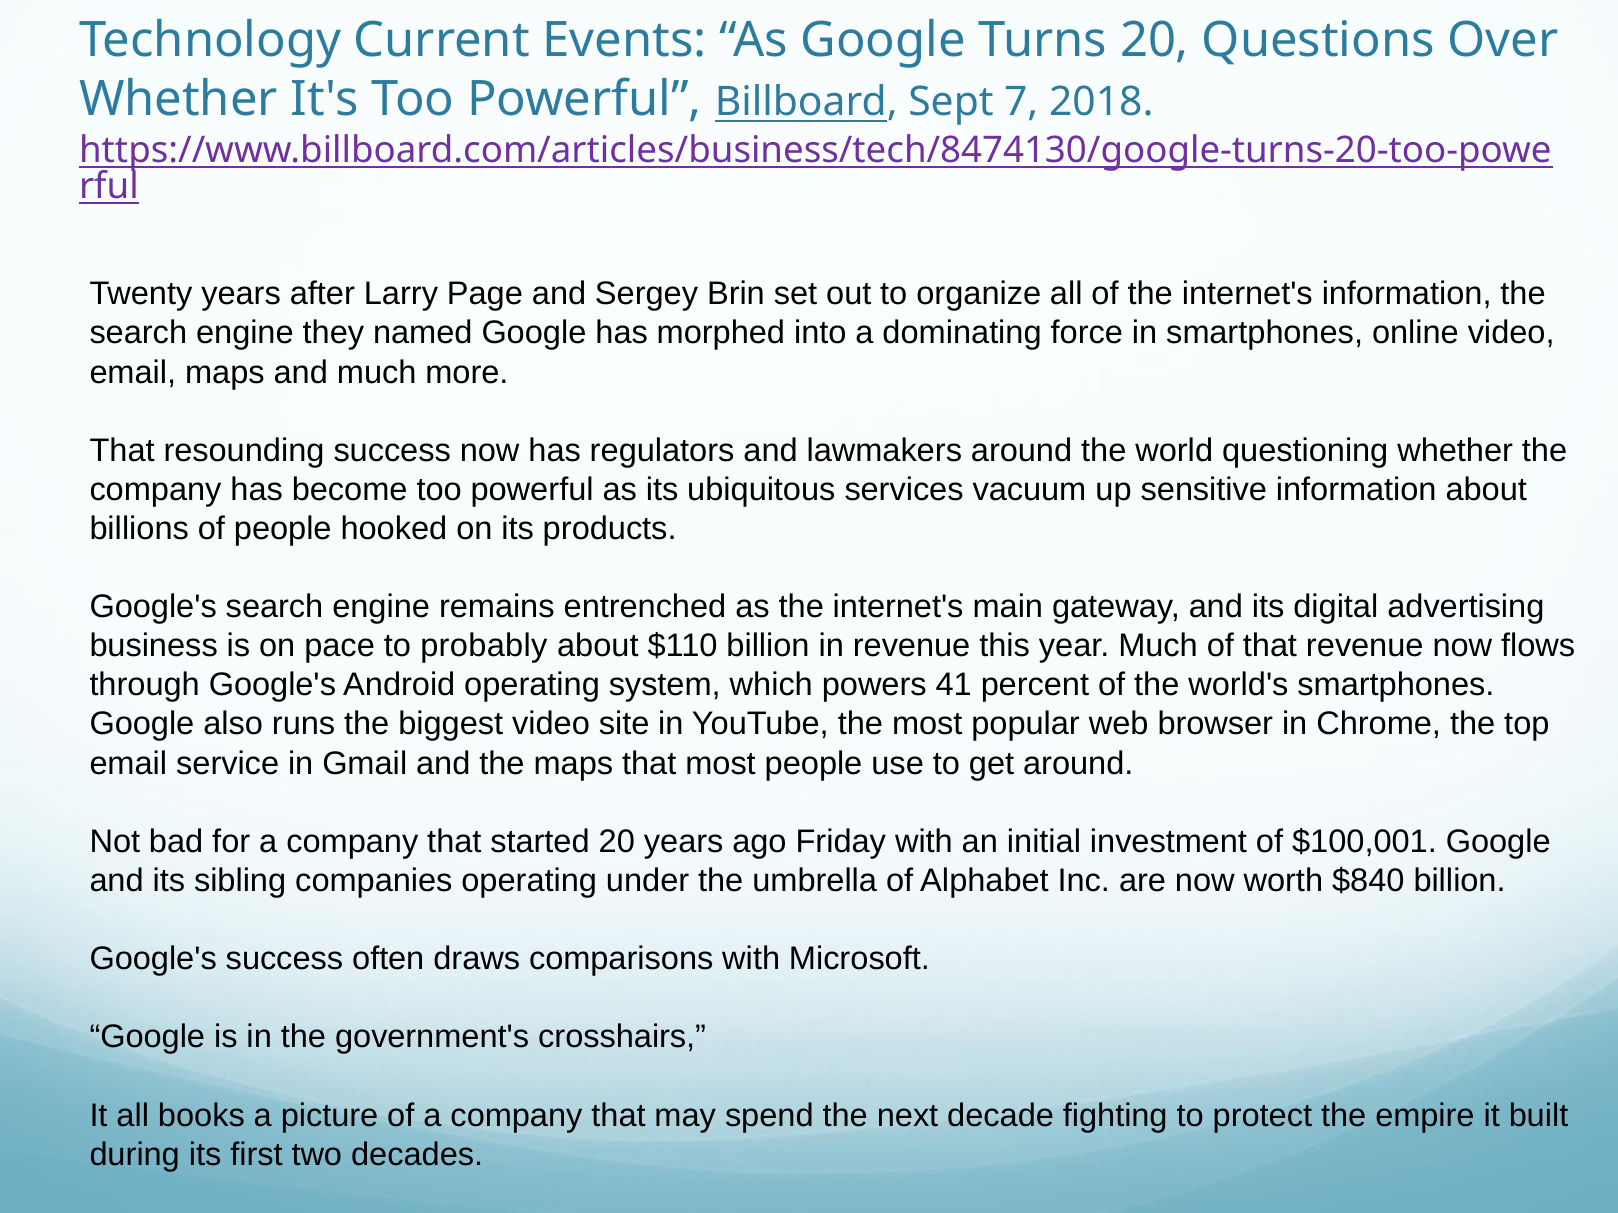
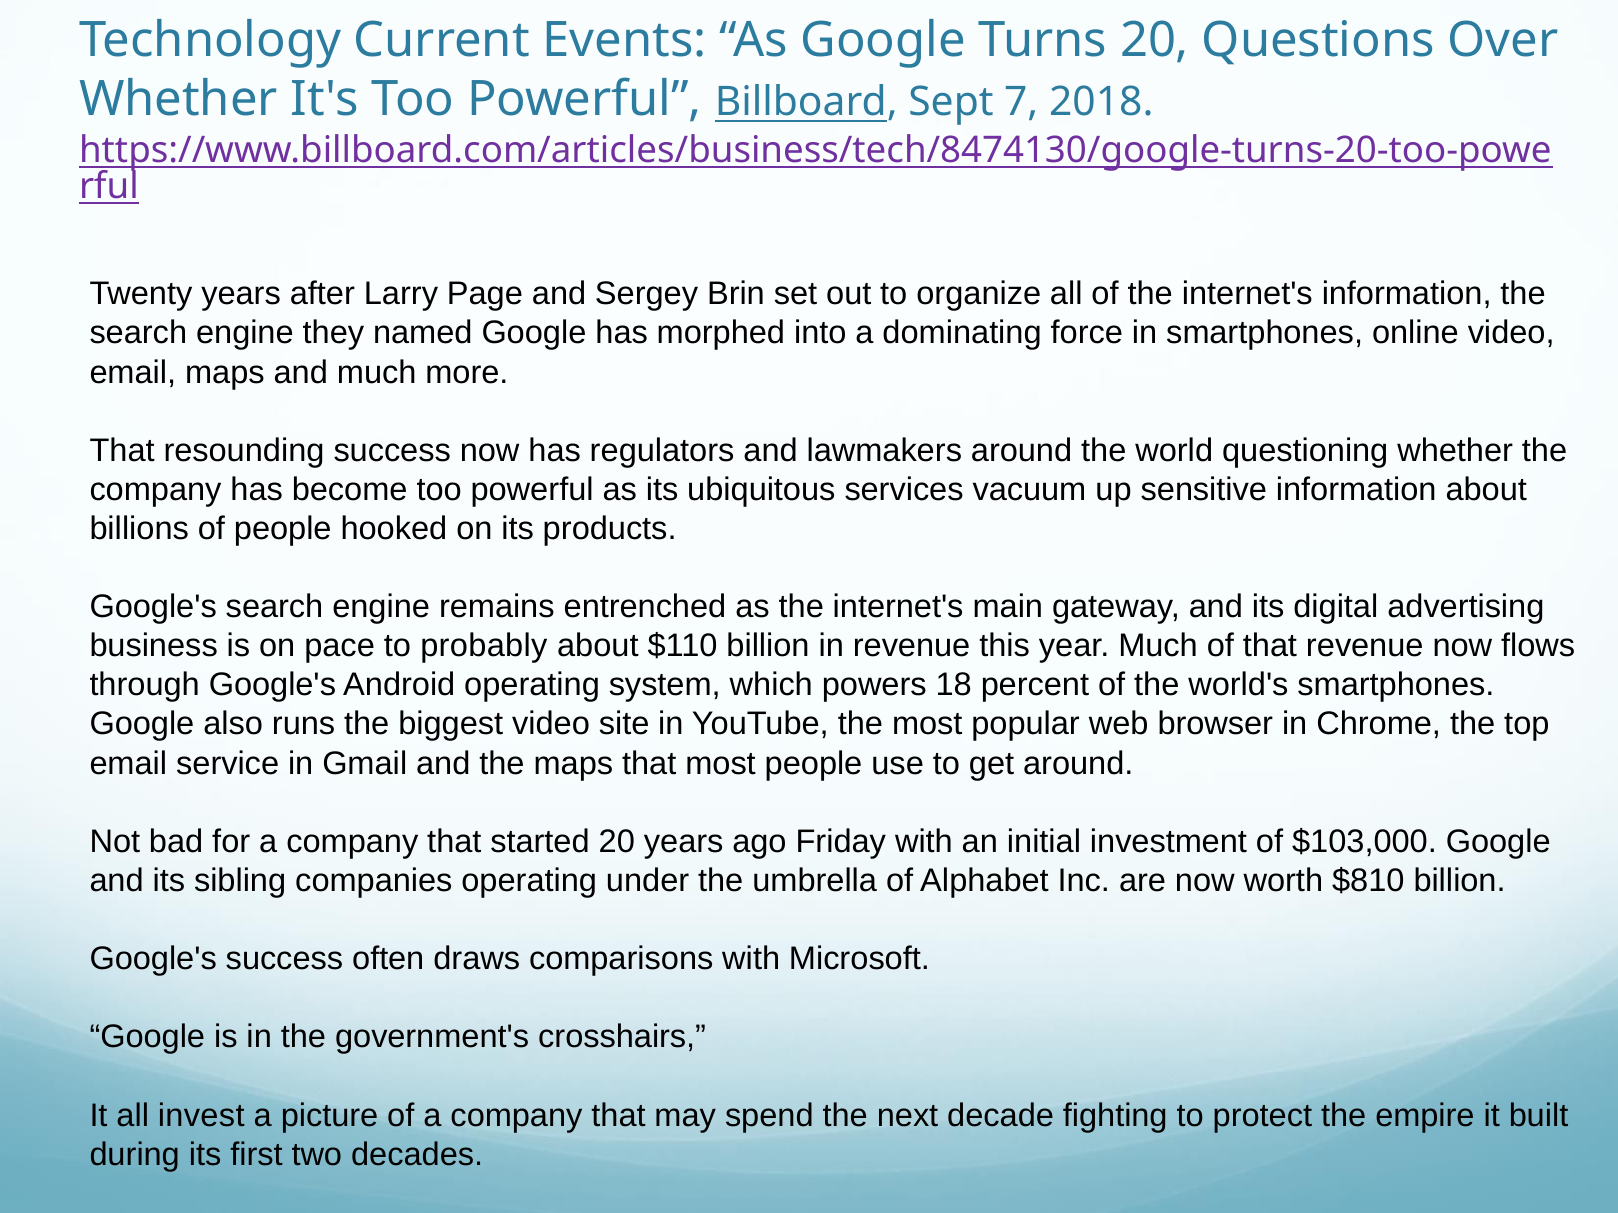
41: 41 -> 18 (954, 685)
$100,001: $100,001 -> $103,000 (1364, 842)
$840: $840 -> $810 (1368, 881)
books: books -> invest (201, 1116)
